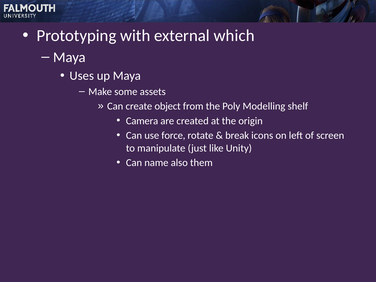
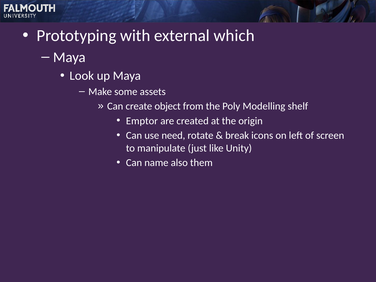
Uses: Uses -> Look (82, 76)
Camera: Camera -> Emptor (142, 121)
force: force -> need (173, 136)
